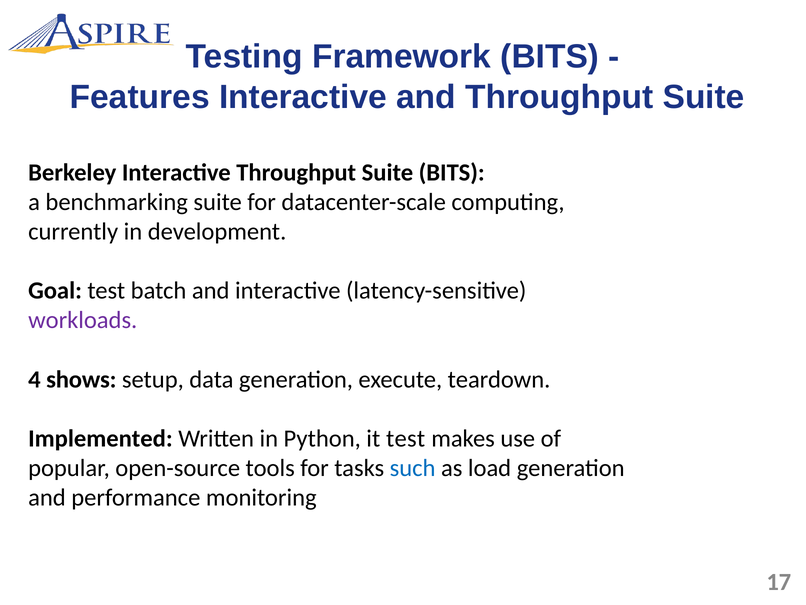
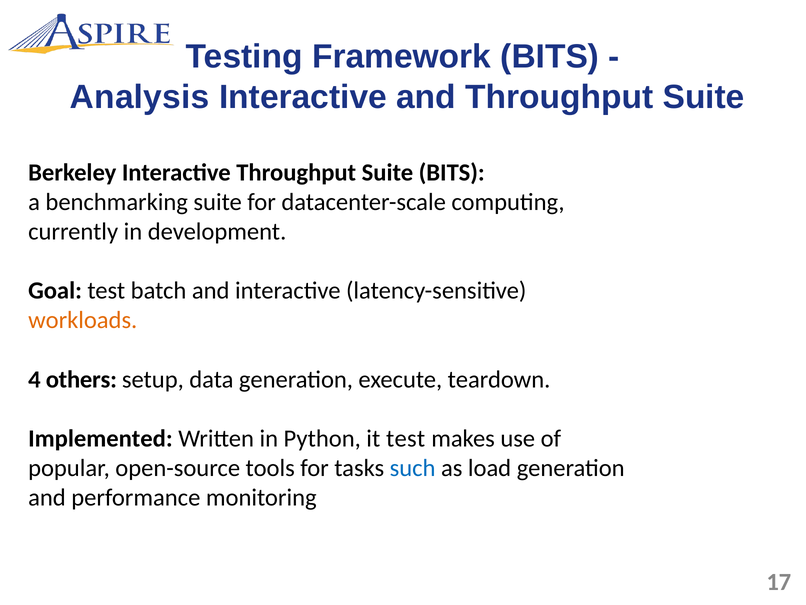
Features: Features -> Analysis (140, 97)
workloads colour: purple -> orange (83, 320)
shows: shows -> others (81, 379)
